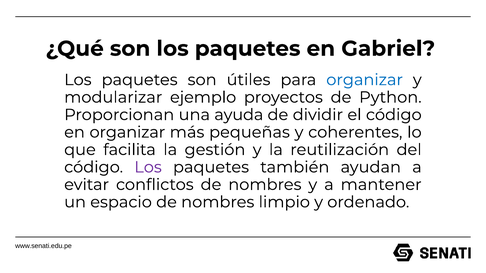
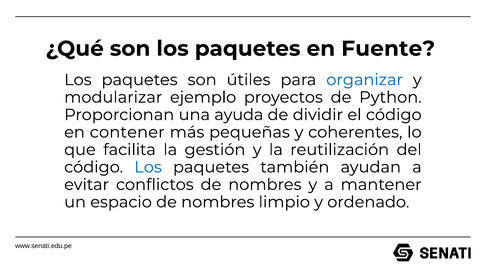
Gabriel: Gabriel -> Fuente (388, 49)
en organizar: organizar -> contener (127, 132)
Los colour: purple -> blue (148, 167)
